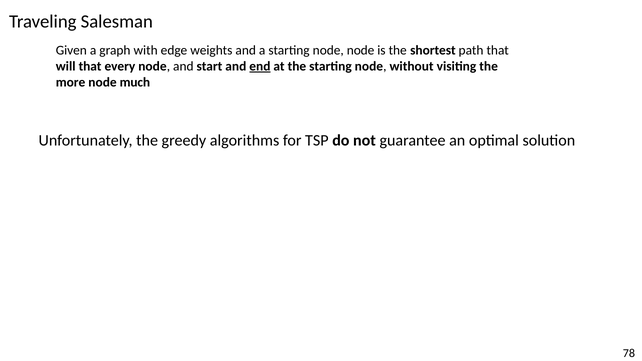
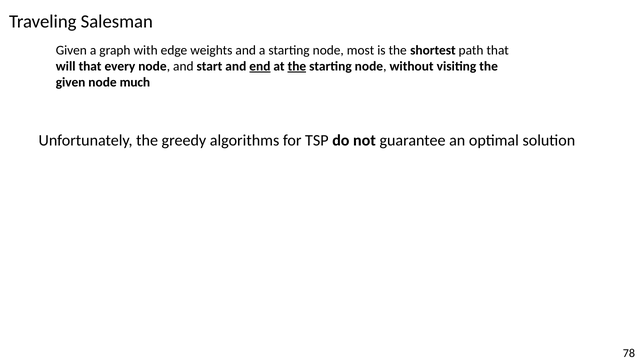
node node: node -> most (361, 50)
the underline: none -> present (297, 66)
more: more -> given (71, 82)
